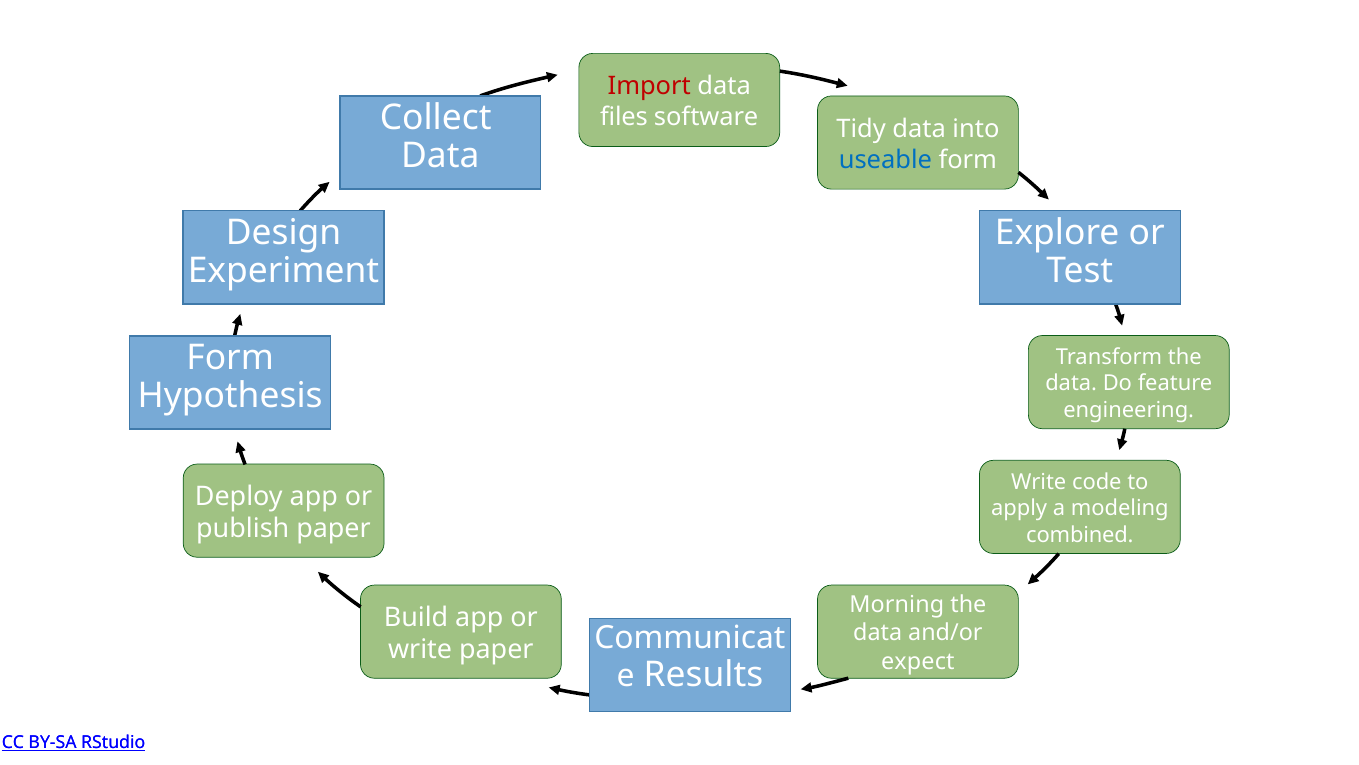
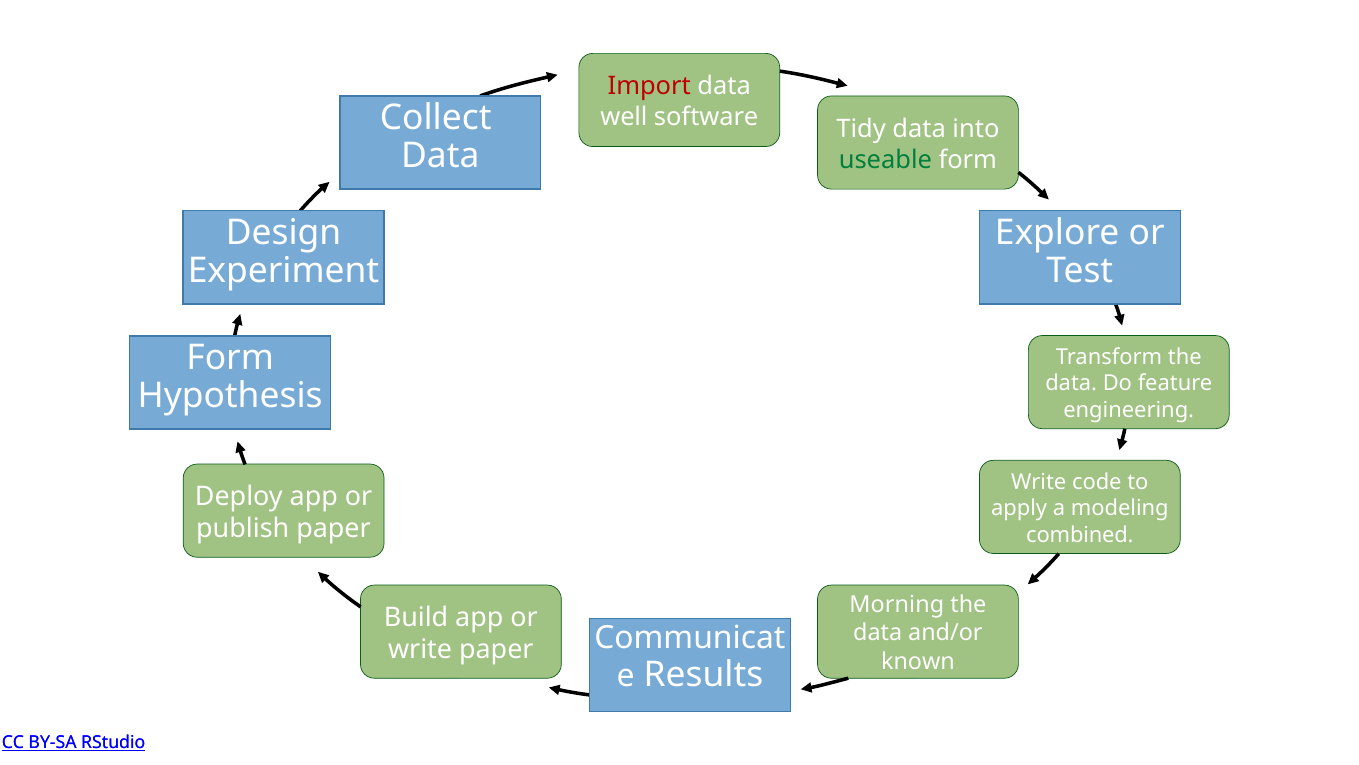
files: files -> well (624, 117)
useable colour: blue -> green (885, 159)
expect: expect -> known (918, 661)
